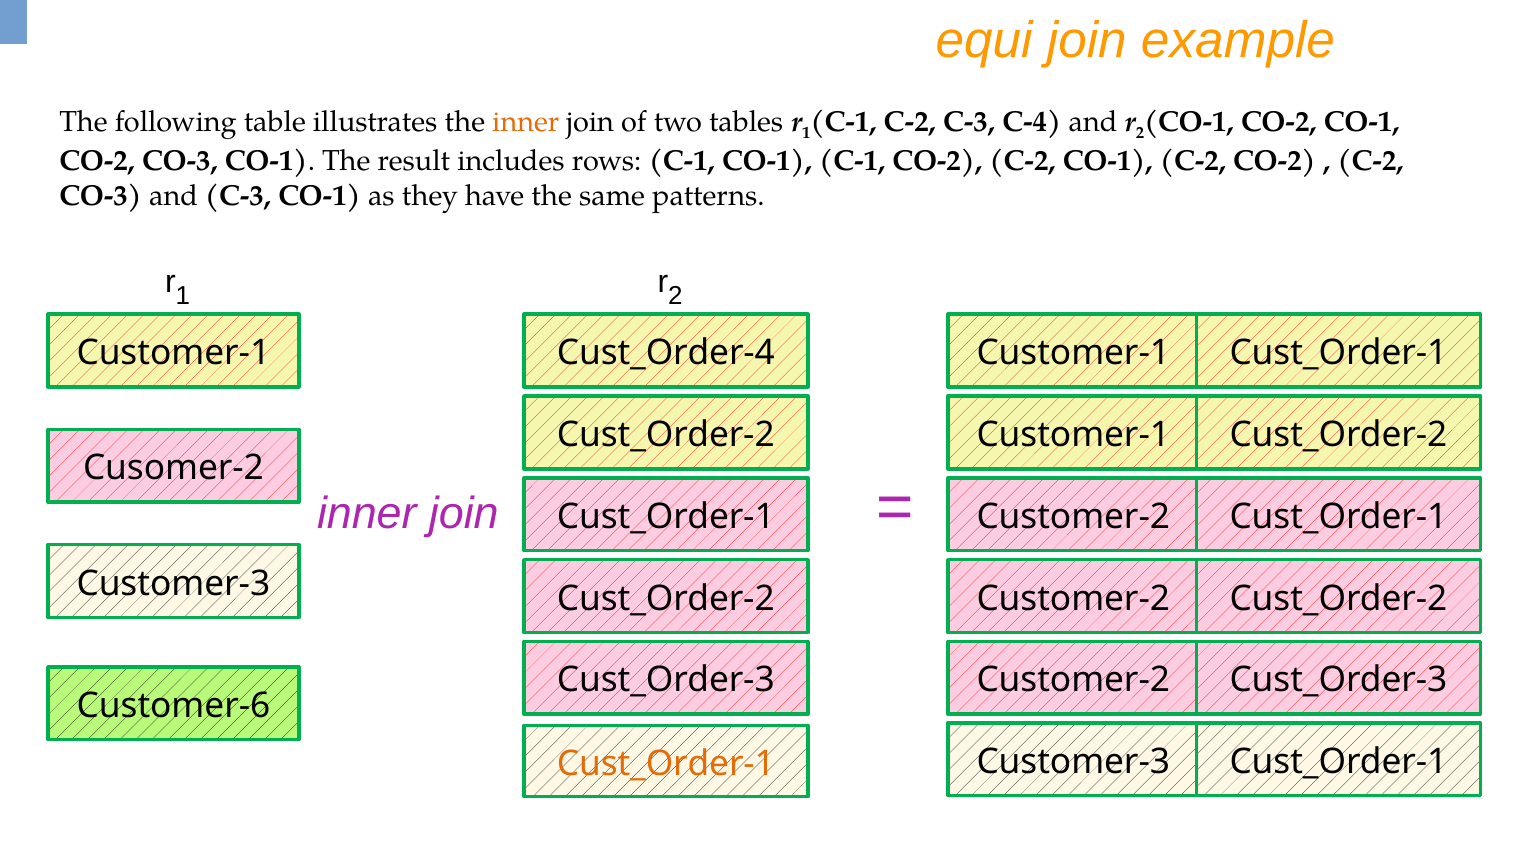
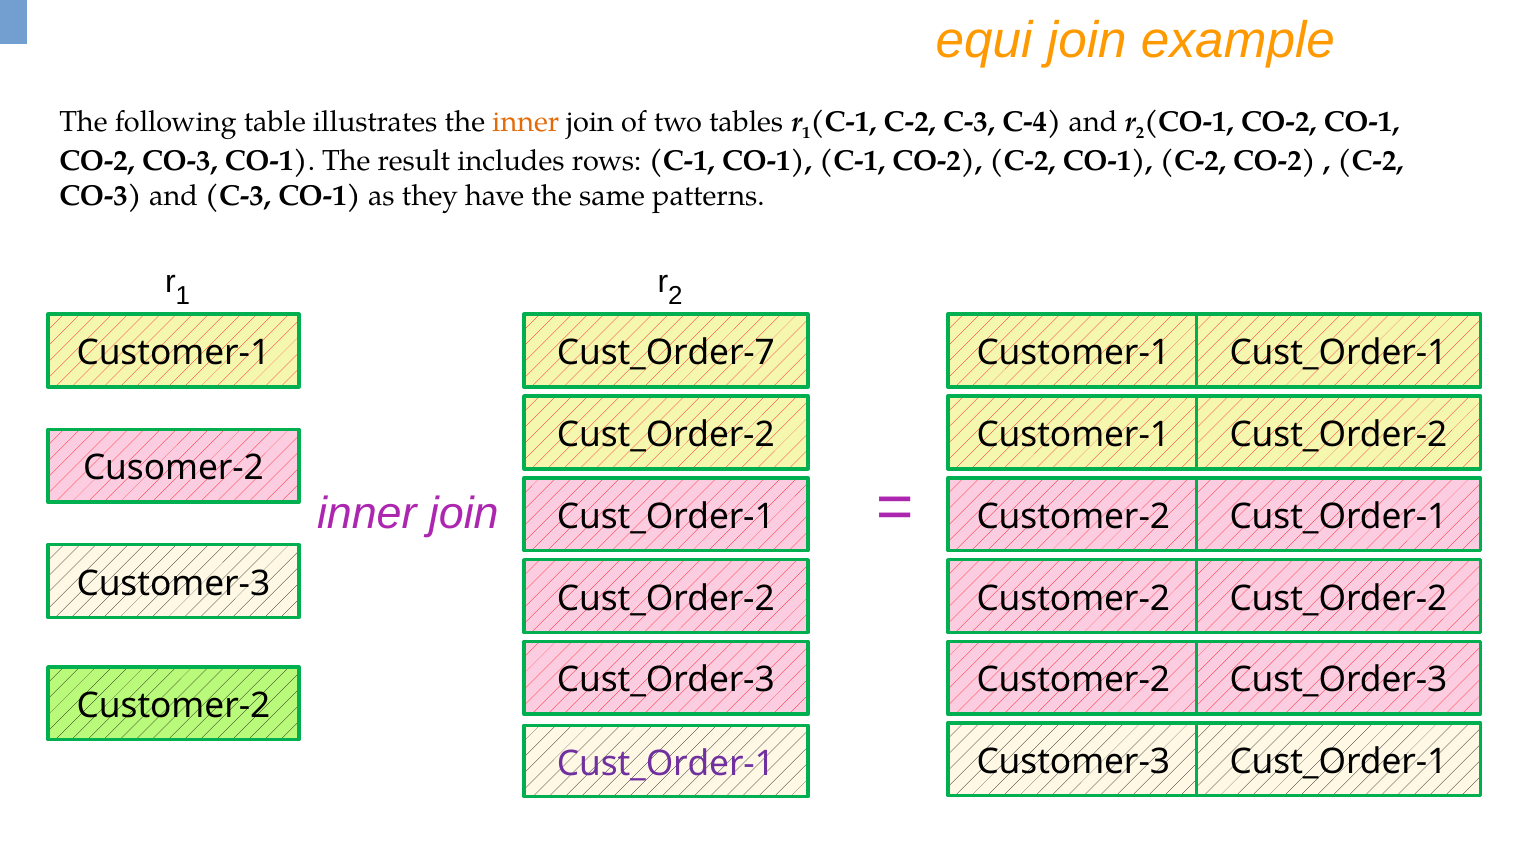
Cust_Order-4: Cust_Order-4 -> Cust_Order-7 (666, 353)
Customer-6: Customer-6 -> Customer-2 (173, 705)
Cust_Order-1 colour: orange -> purple (666, 763)
